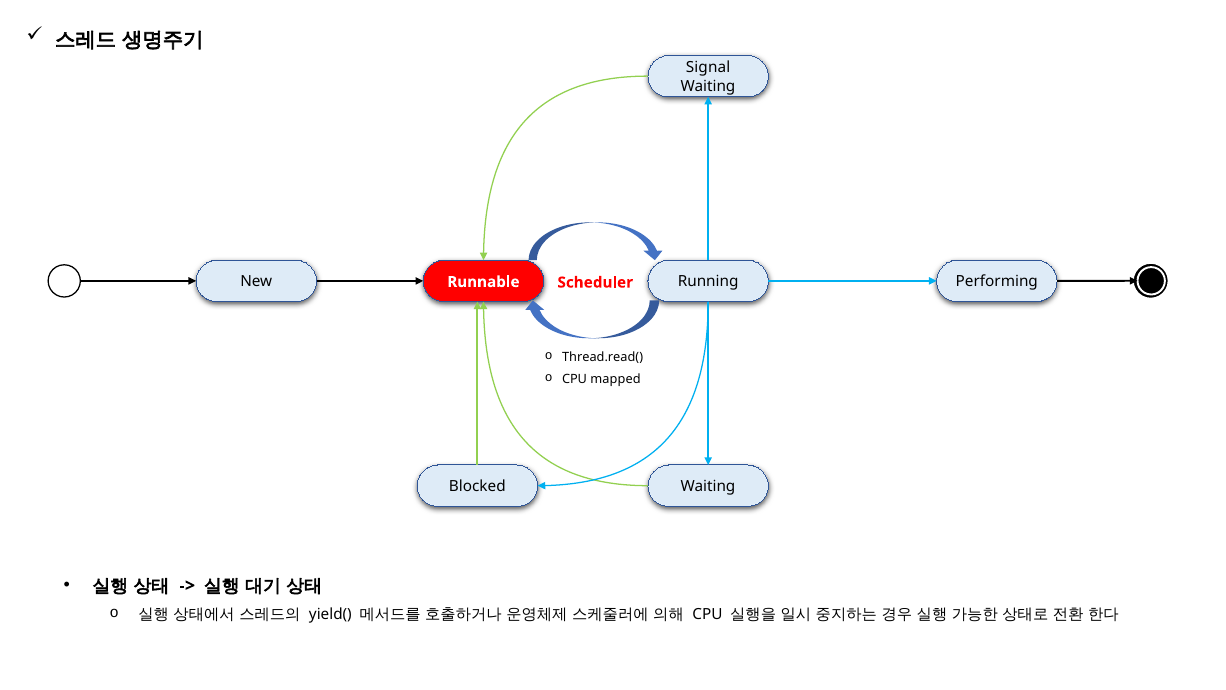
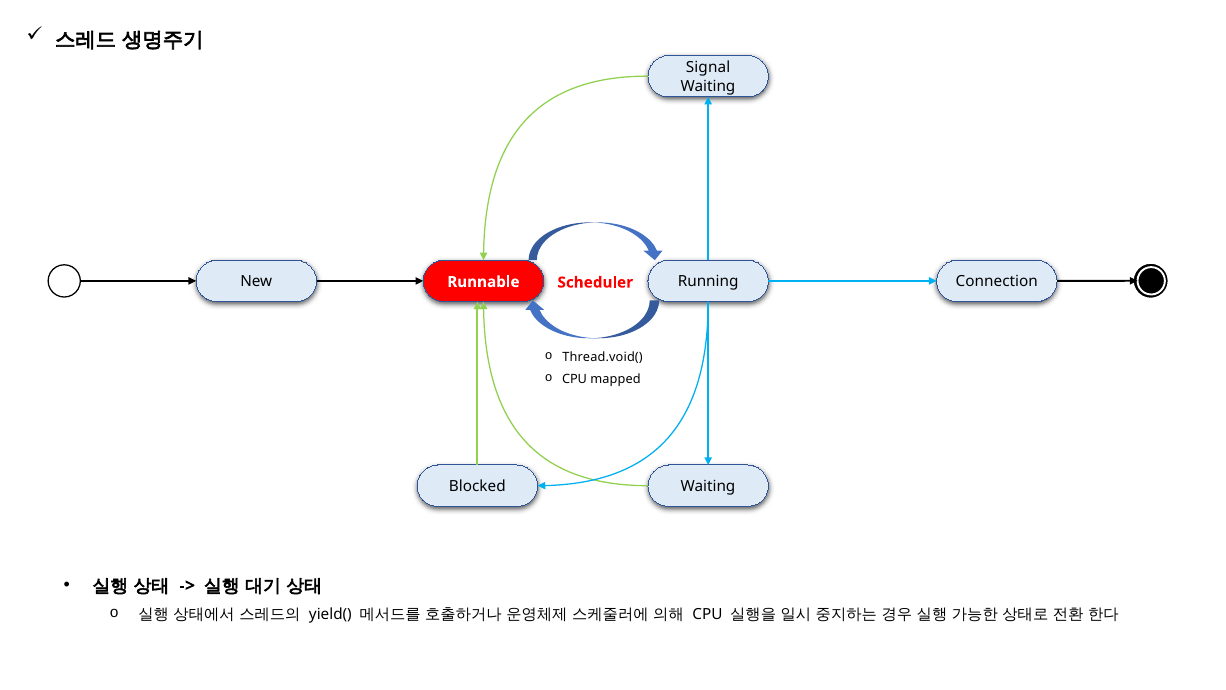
Performing: Performing -> Connection (997, 282)
Thread.read(: Thread.read( -> Thread.void( (603, 357)
